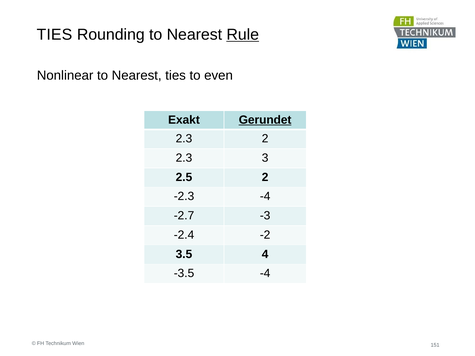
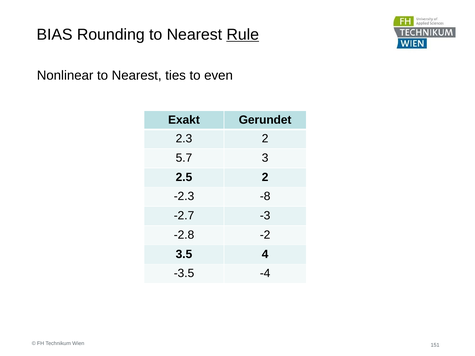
TIES: TIES -> BIAS (55, 35)
Gerundet underline: present -> none (265, 120)
2.3: 2.3 -> 5.7 (184, 158)
-2.3 -4: -4 -> -8 (265, 196)
-2.4: -2.4 -> -2.8 (184, 235)
